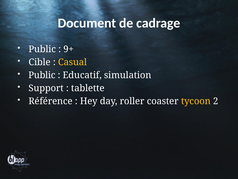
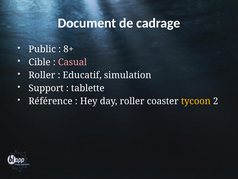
9+: 9+ -> 8+ (69, 49)
Casual colour: yellow -> pink (73, 62)
Public: Public -> Roller (42, 75)
